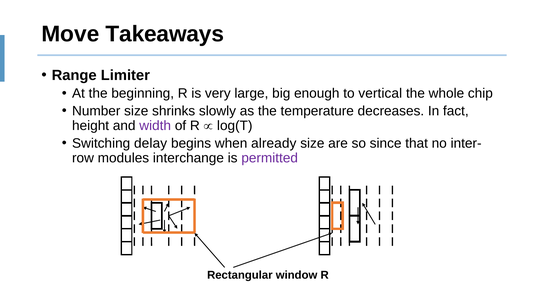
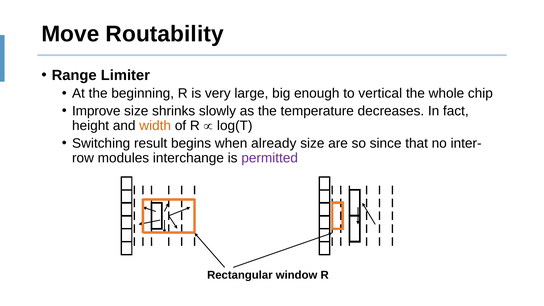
Takeaways: Takeaways -> Routability (165, 34)
Number: Number -> Improve (96, 111)
width colour: purple -> orange (155, 126)
delay: delay -> result (151, 143)
